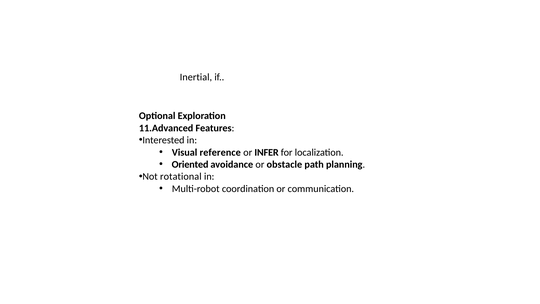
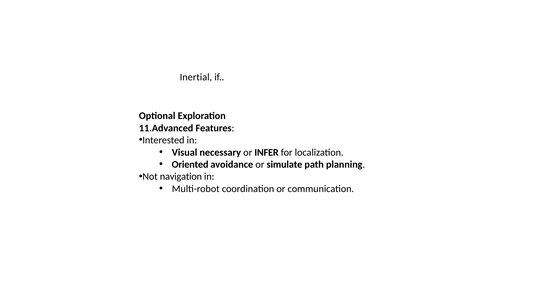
reference: reference -> necessary (220, 152)
obstacle: obstacle -> simulate (284, 164)
rotational: rotational -> navigation (181, 176)
